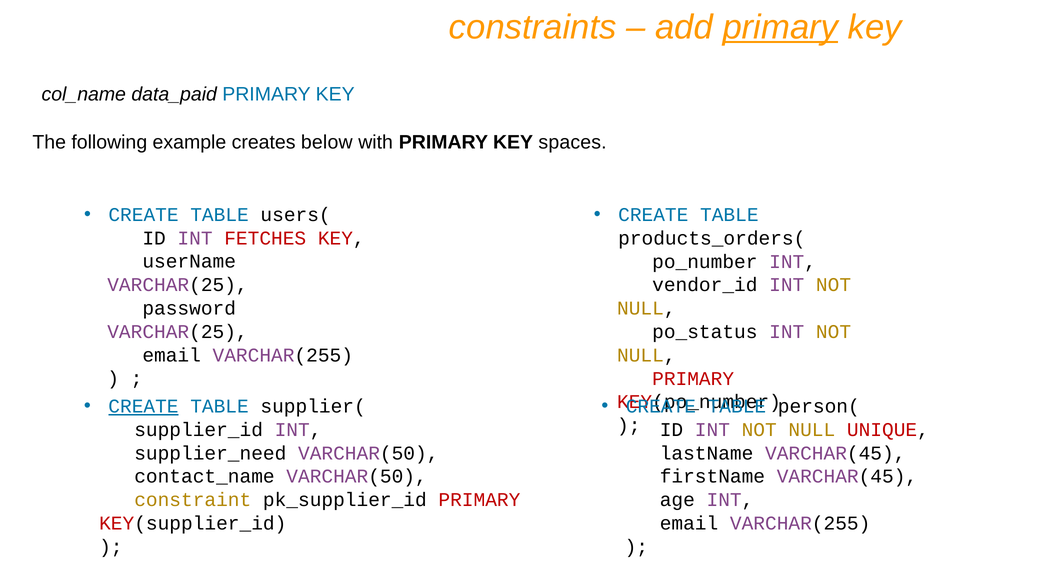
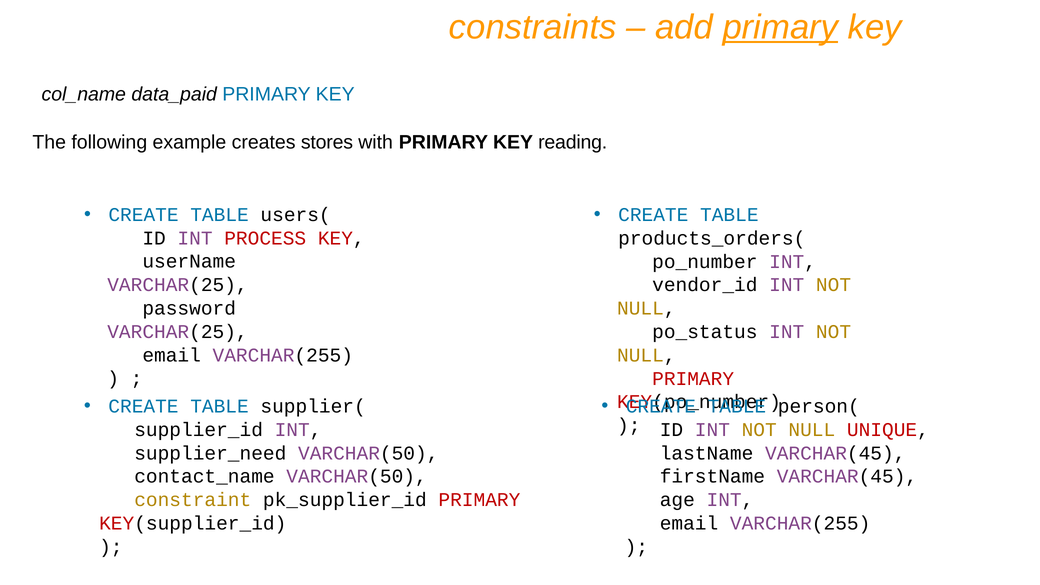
below: below -> stores (327, 142)
spaces: spaces -> reading (573, 142)
FETCHES: FETCHES -> PROCESS (265, 238)
CREATE underline: present -> none (143, 406)
